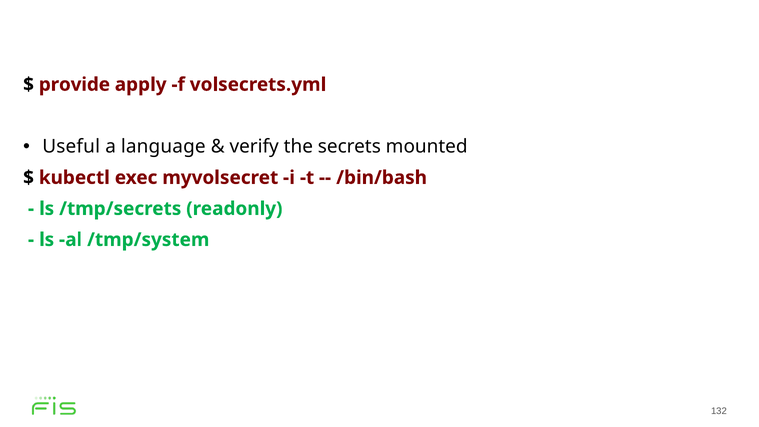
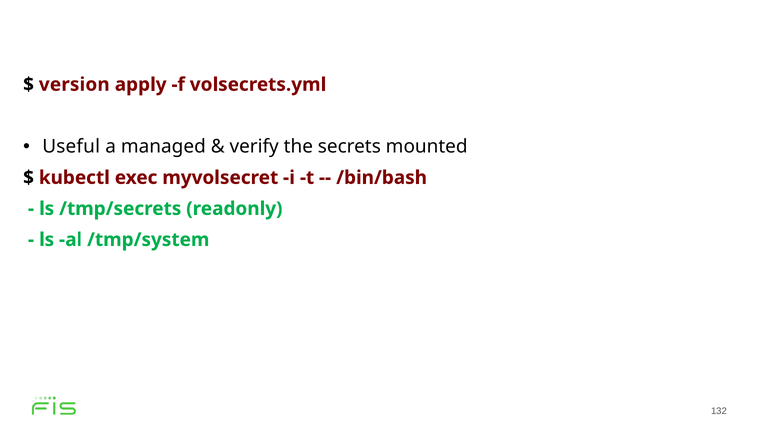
provide: provide -> version (74, 84)
language: language -> managed (163, 147)
